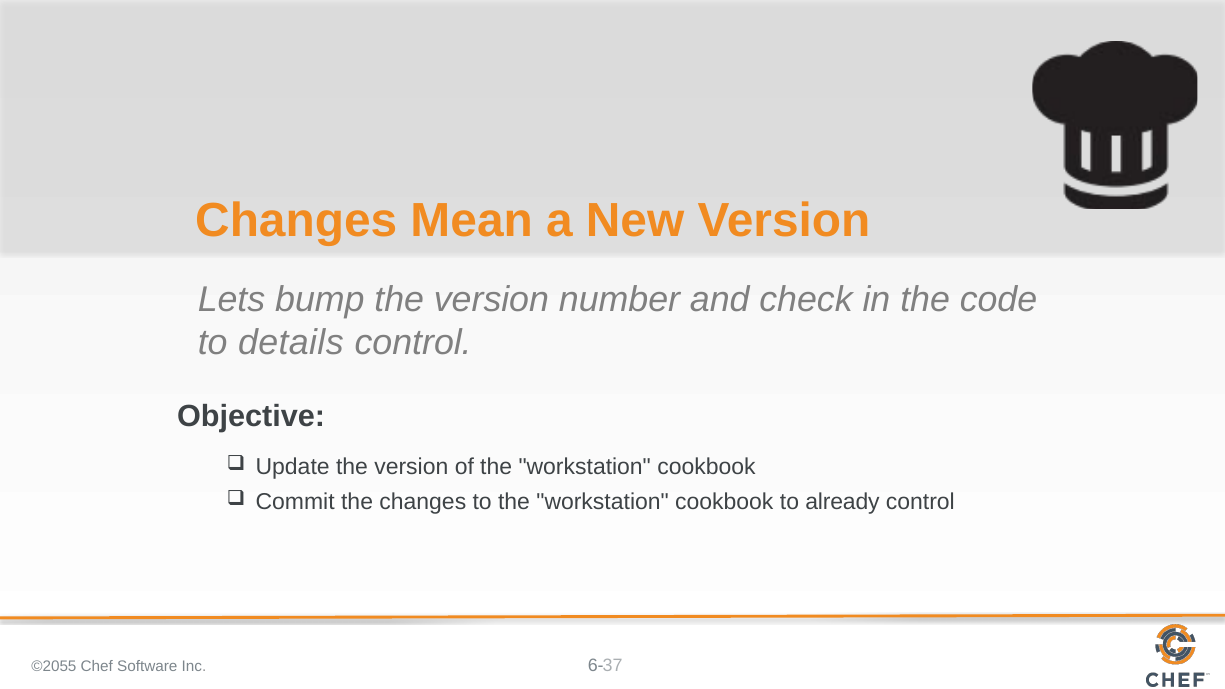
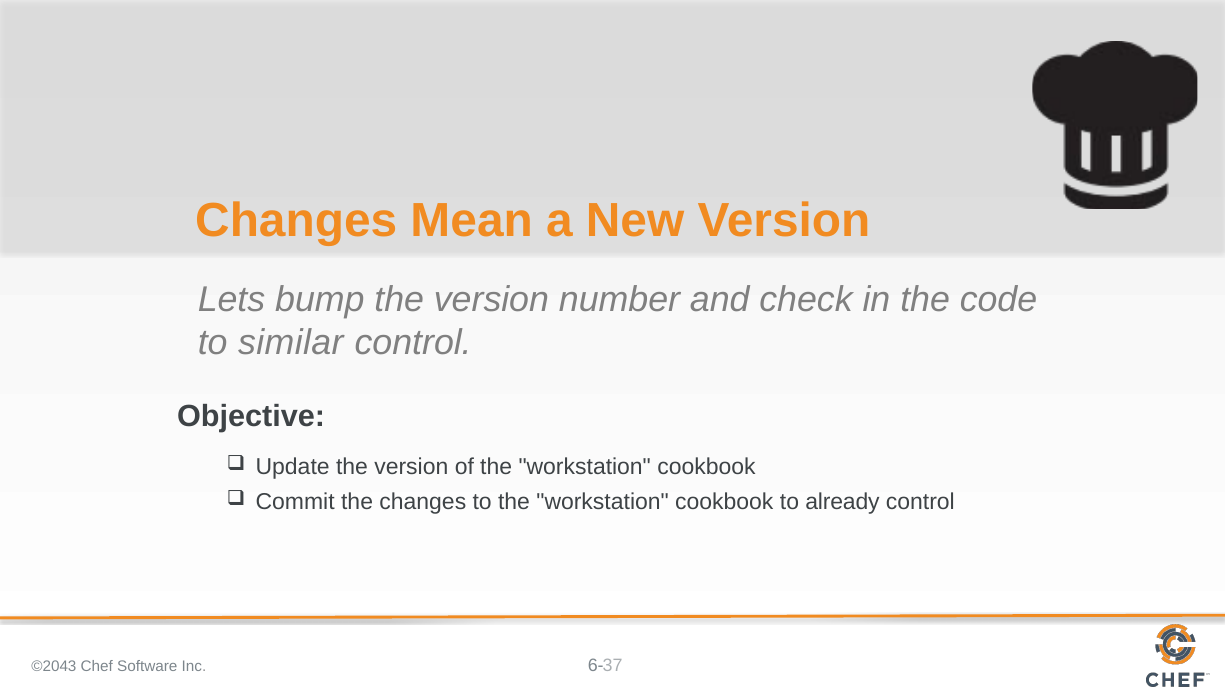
details: details -> similar (291, 342)
©2055: ©2055 -> ©2043 (54, 667)
